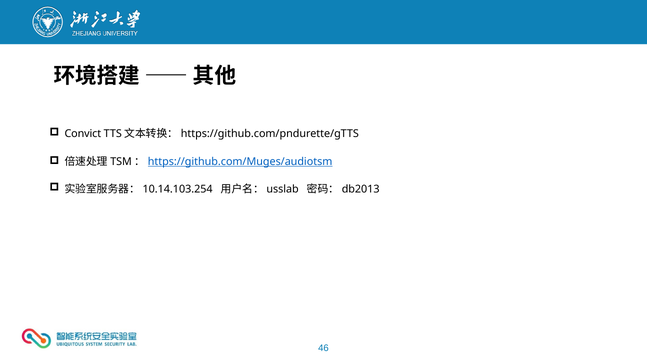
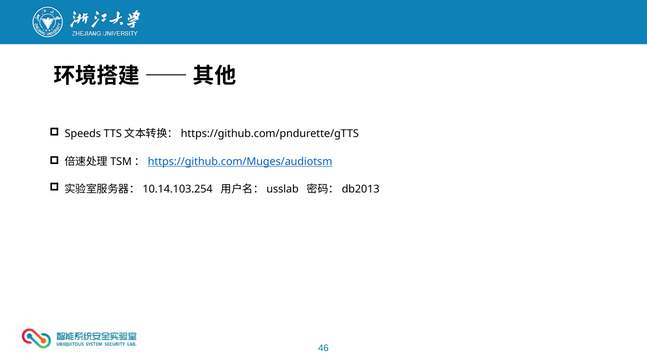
Convict: Convict -> Speeds (83, 134)
